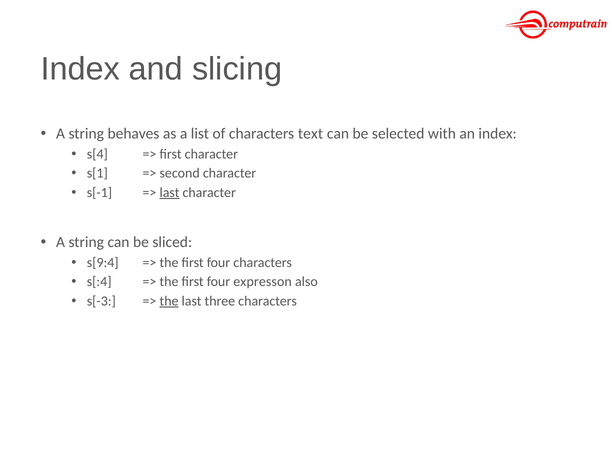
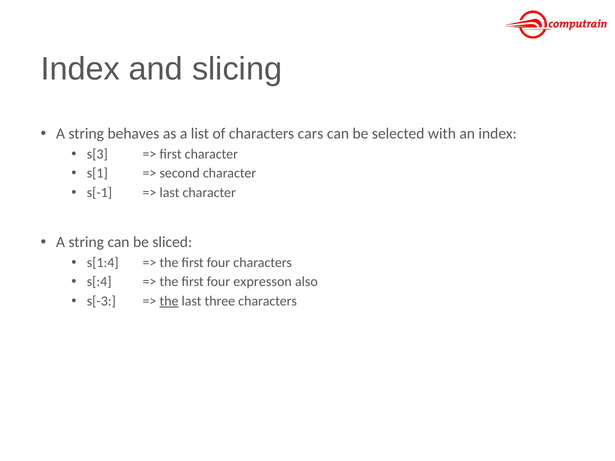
text: text -> cars (311, 134)
s[4: s[4 -> s[3 (97, 154)
last underline: present -> none (170, 193)
s[9:4: s[9:4 -> s[1:4 (103, 263)
